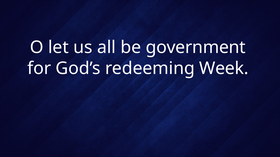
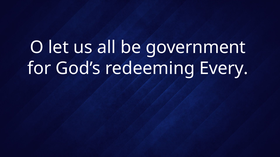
Week: Week -> Every (224, 69)
